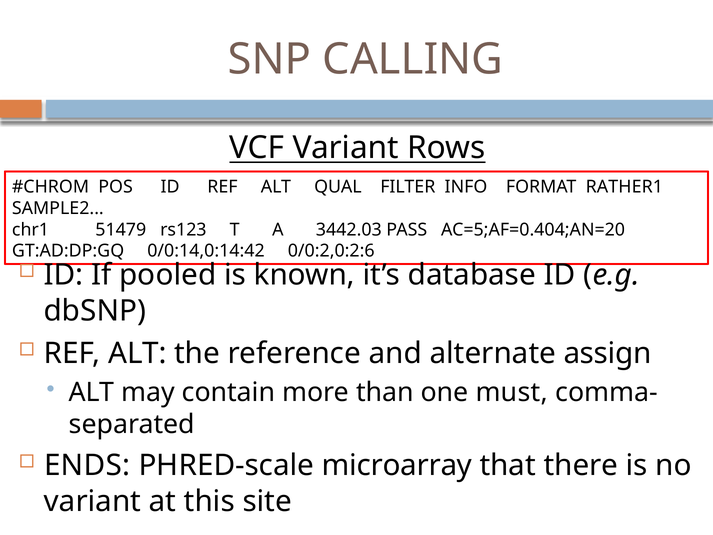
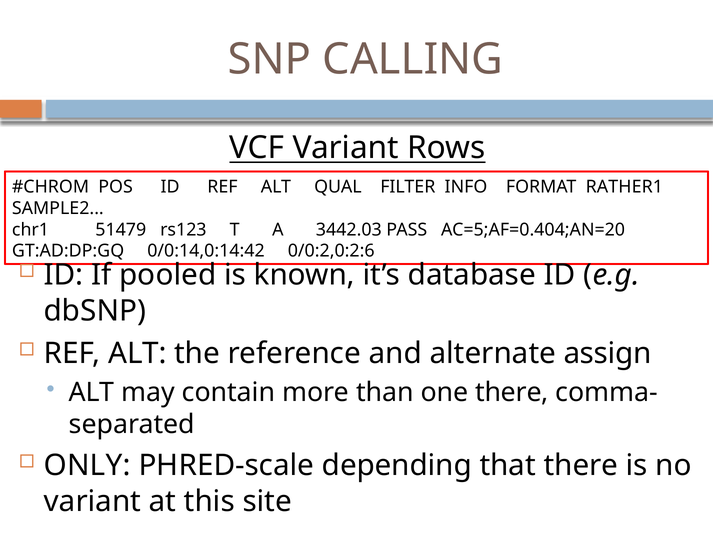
one must: must -> there (512, 392)
ENDS: ENDS -> ONLY (87, 465)
microarray: microarray -> depending (397, 465)
